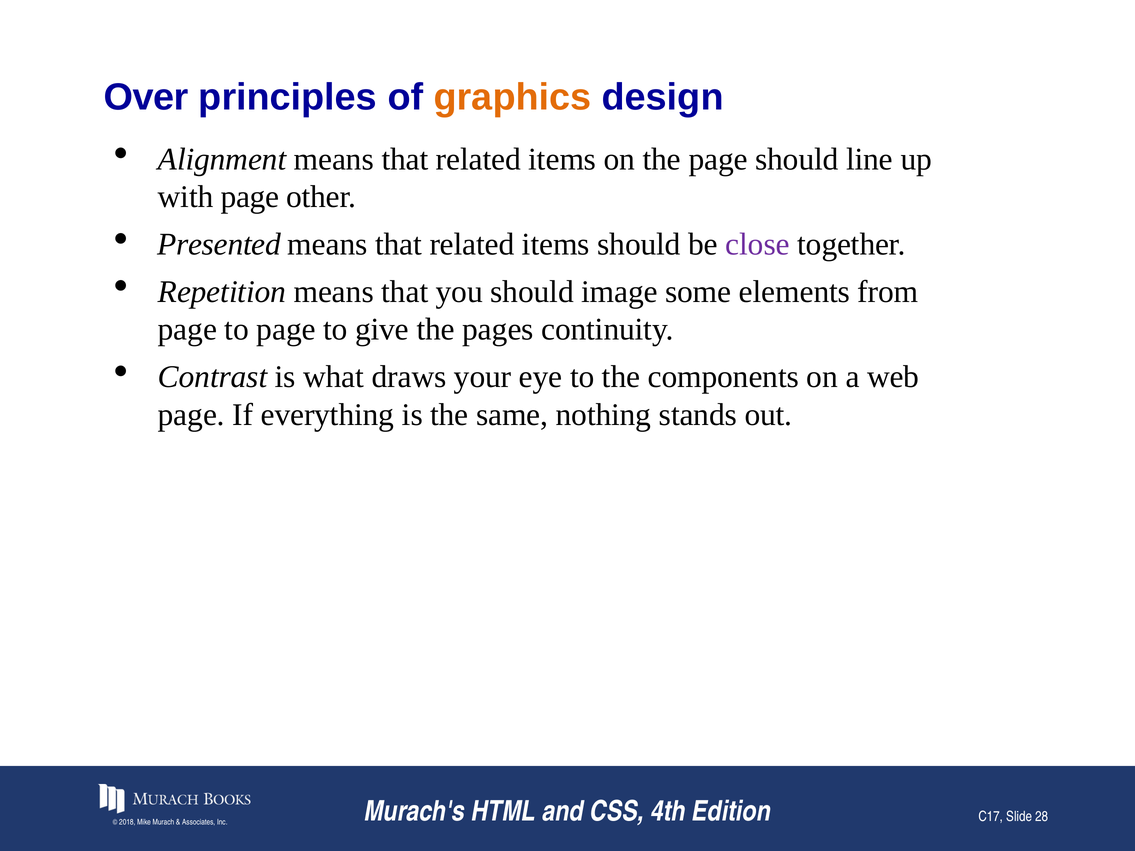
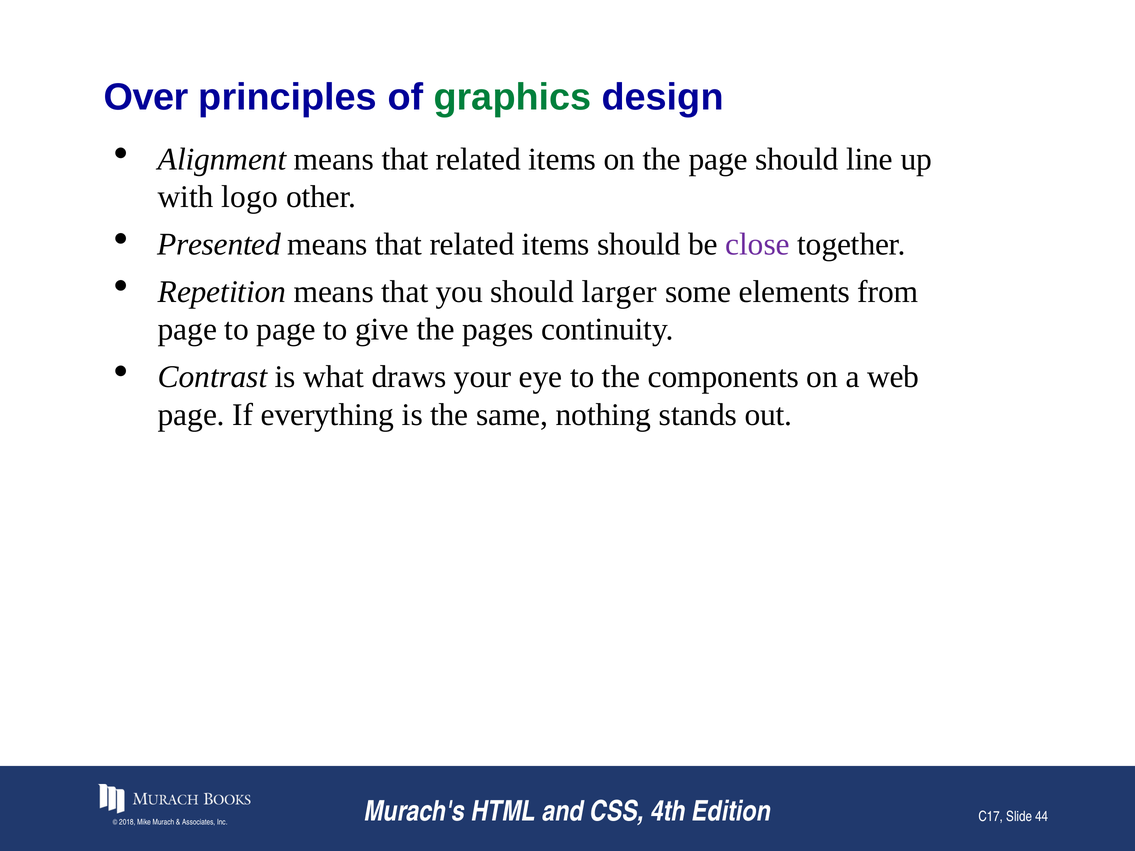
graphics colour: orange -> green (512, 97)
with page: page -> logo (250, 197)
image: image -> larger (619, 292)
28: 28 -> 44 (1042, 817)
